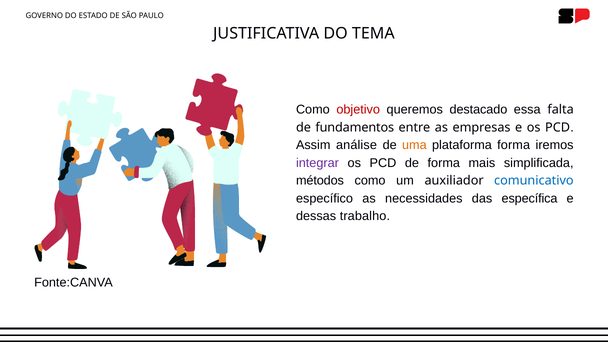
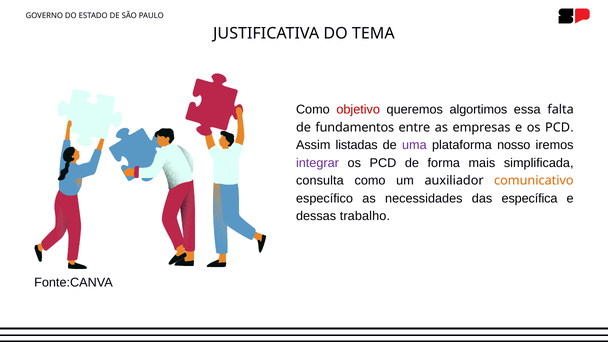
destacado: destacado -> algortimos (478, 110)
análise: análise -> listadas (357, 145)
uma colour: orange -> purple (414, 145)
plataforma forma: forma -> nosso (514, 145)
métodos: métodos -> consulta (320, 181)
comunicativo colour: blue -> orange (534, 181)
